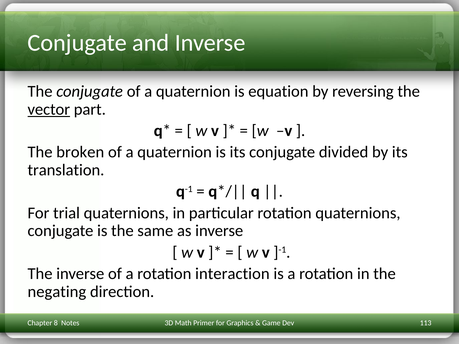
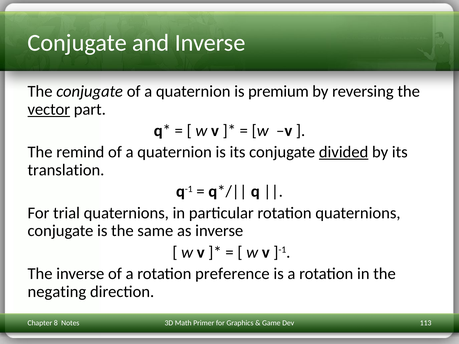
equation: equation -> premium (278, 91)
broken: broken -> remind (80, 152)
divided underline: none -> present (344, 152)
interaction: interaction -> preference (232, 274)
